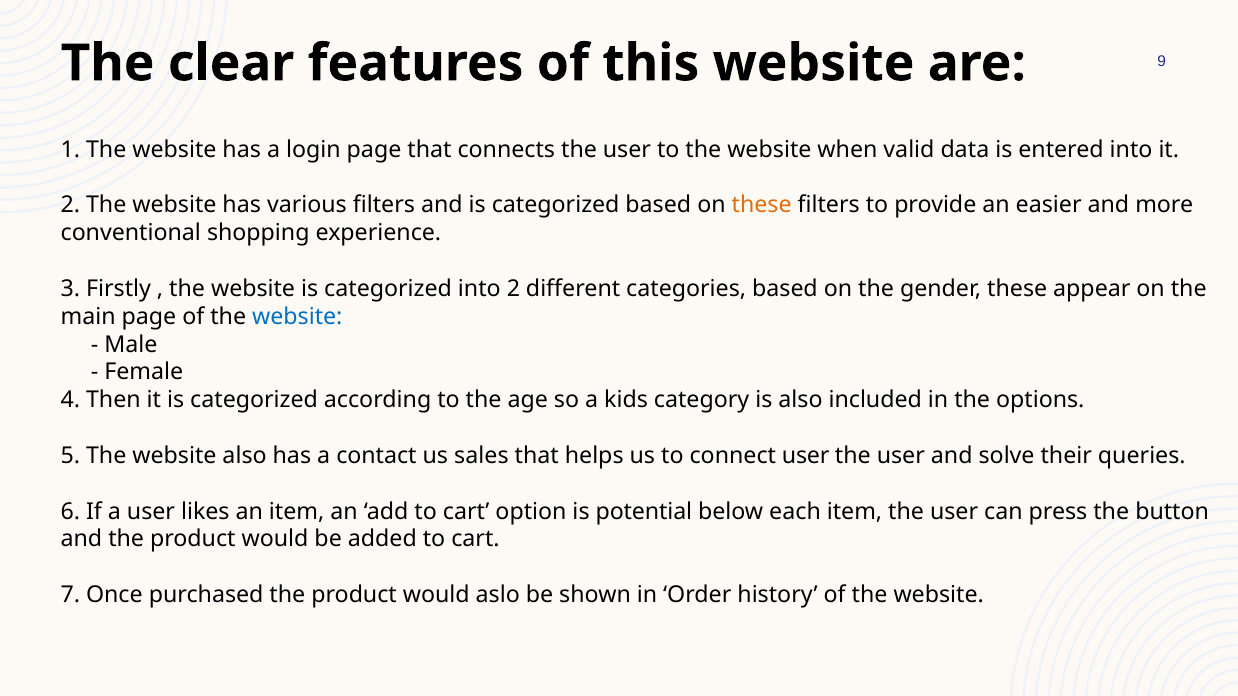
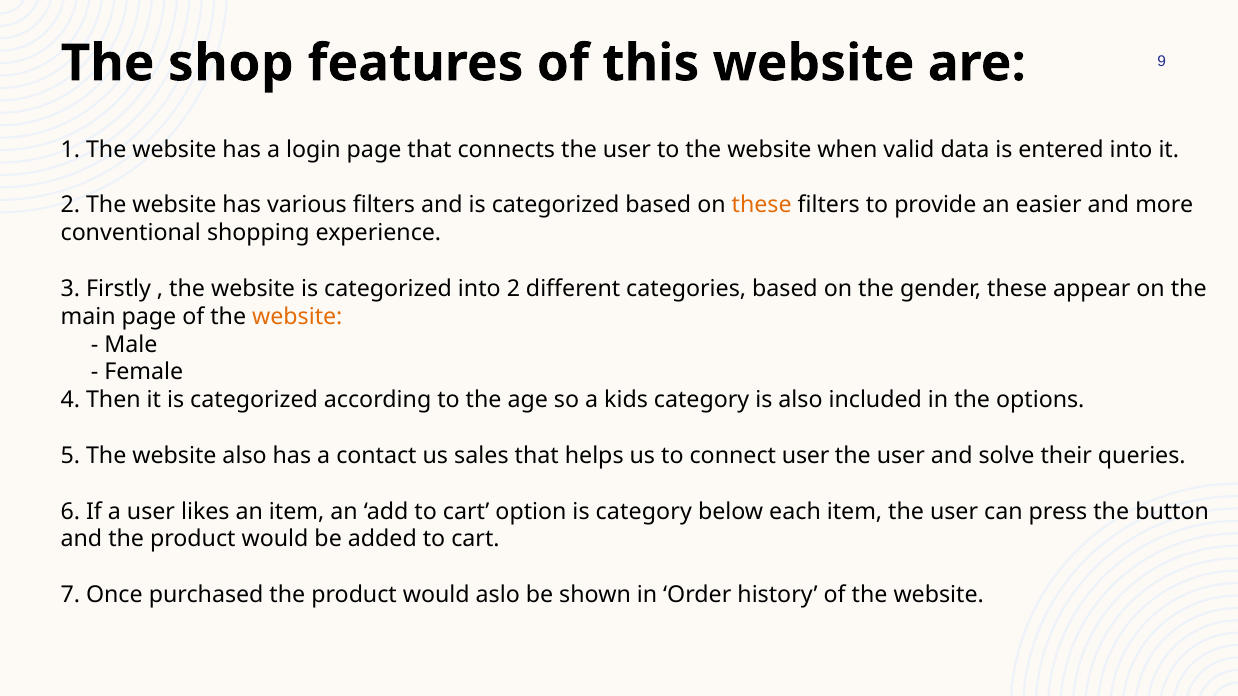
clear: clear -> shop (231, 63)
website colour: blue -> orange (297, 317)
is potential: potential -> category (644, 512)
